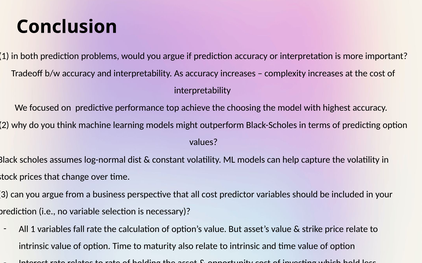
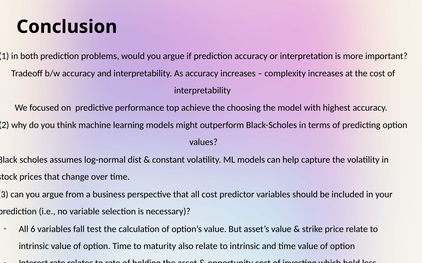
All 1: 1 -> 6 (33, 230)
fall rate: rate -> test (94, 230)
